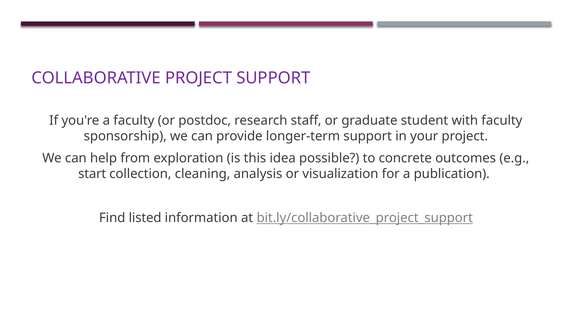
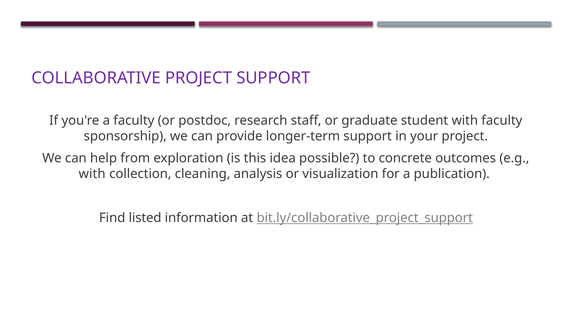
start: start -> with (92, 174)
